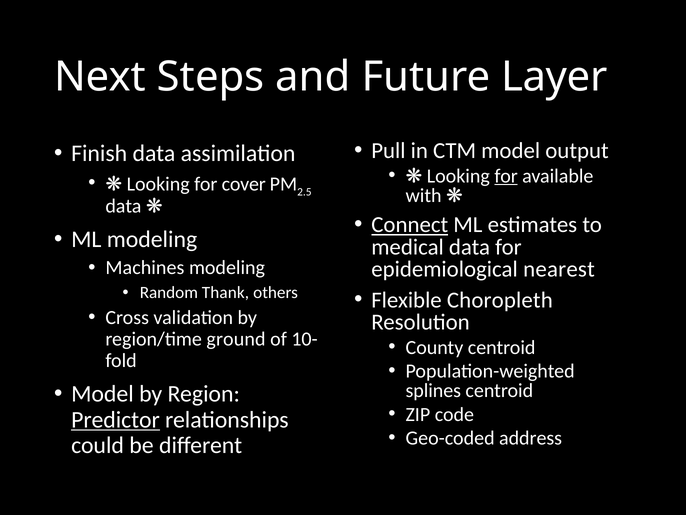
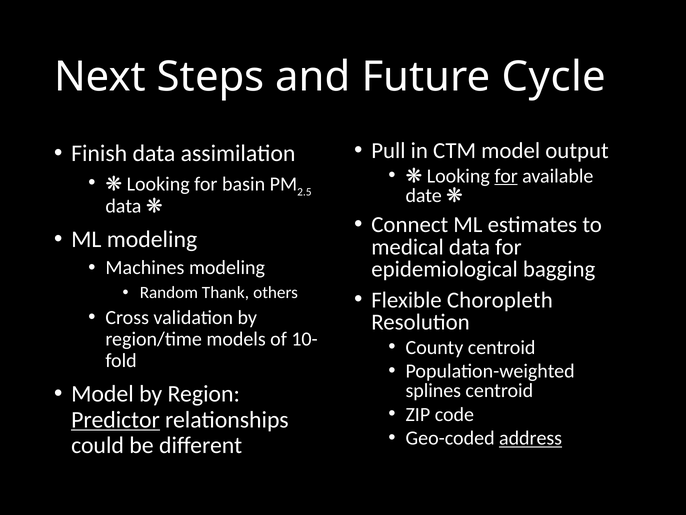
Layer: Layer -> Cycle (554, 77)
cover: cover -> basin (244, 184)
with: with -> date (424, 195)
Connect underline: present -> none (410, 225)
nearest: nearest -> bagging (559, 269)
ground: ground -> models (236, 339)
address underline: none -> present (531, 438)
